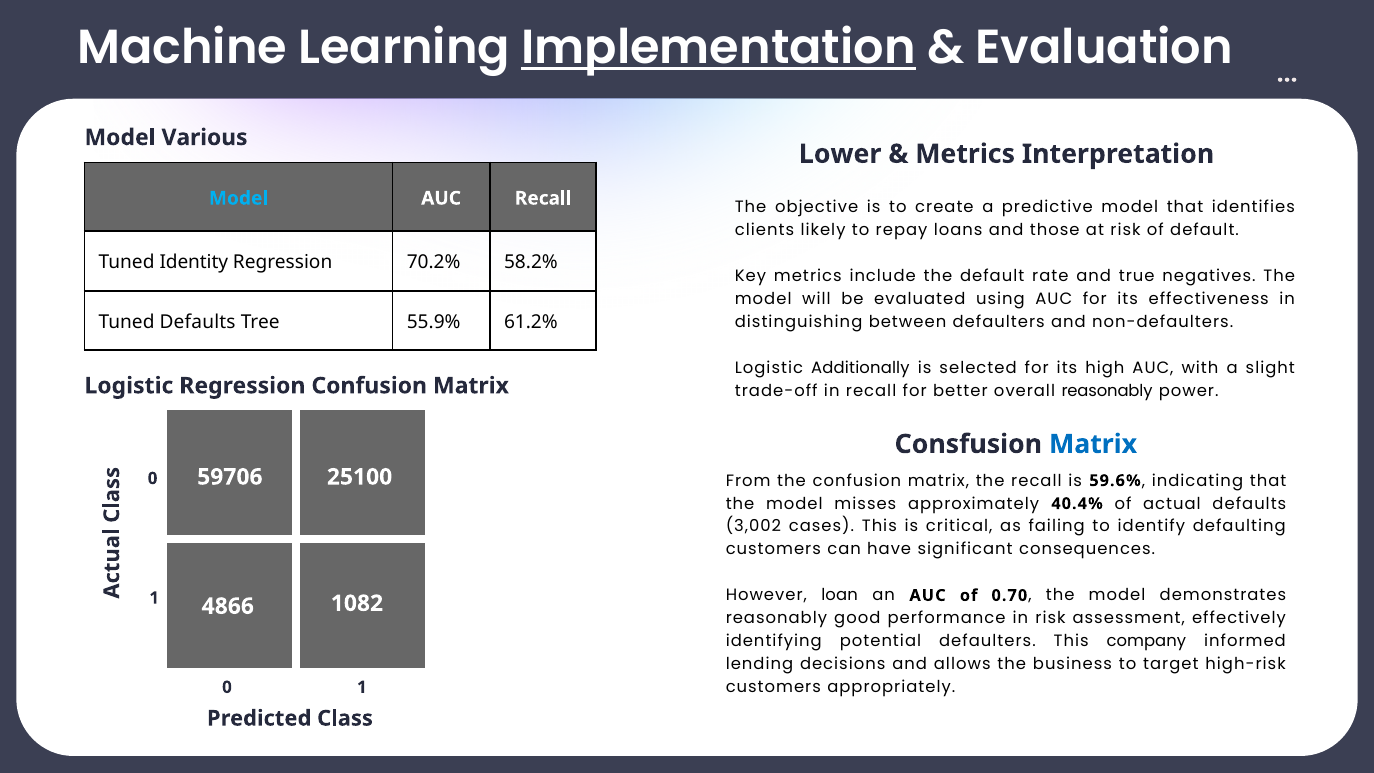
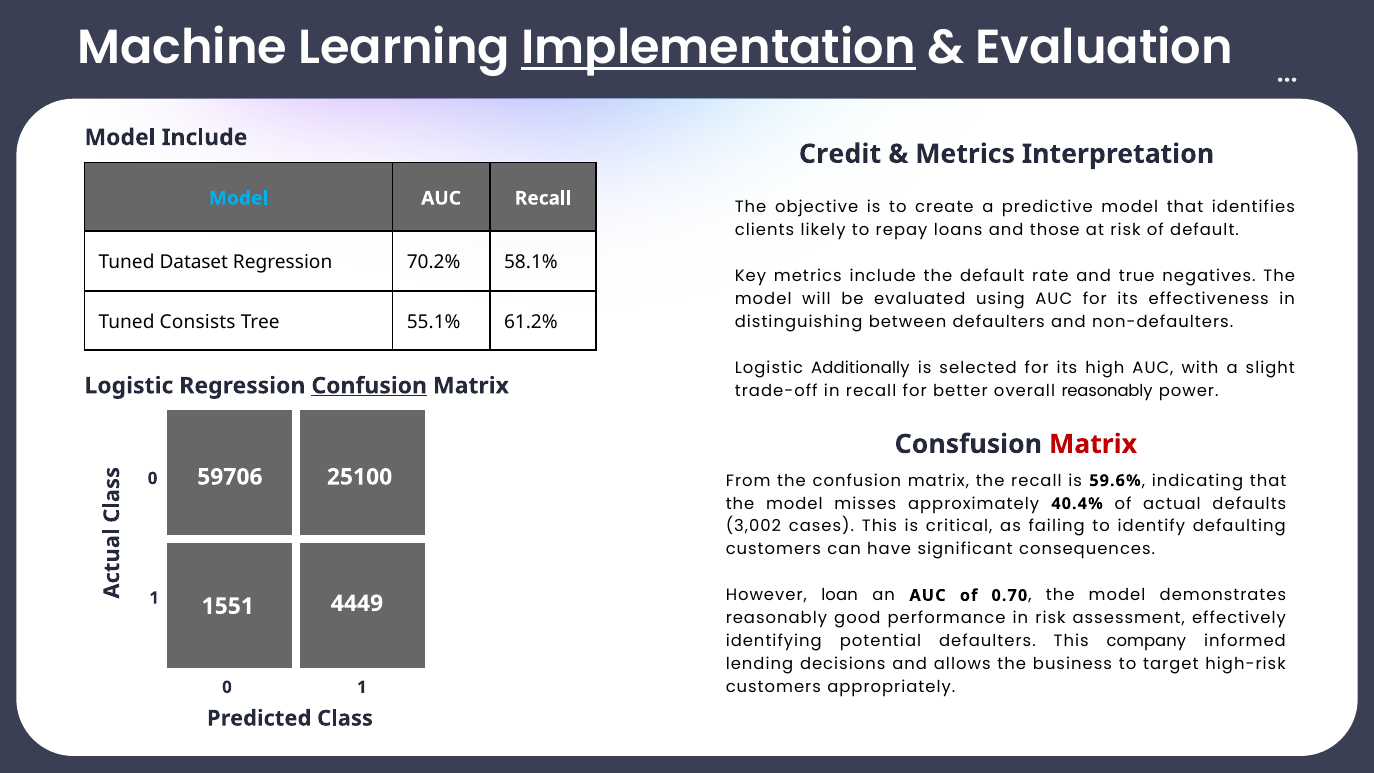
Model Various: Various -> Include (204, 137)
Lower: Lower -> Credit (840, 154)
Identity: Identity -> Dataset (194, 262)
58.2%: 58.2% -> 58.1% (531, 262)
Tuned Defaults: Defaults -> Consists (198, 322)
55.9%: 55.9% -> 55.1% (434, 322)
Confusion underline: none -> present (369, 386)
Matrix colour: blue -> red (1093, 444)
1082: 1082 -> 4449 (357, 603)
4866: 4866 -> 1551 (228, 606)
